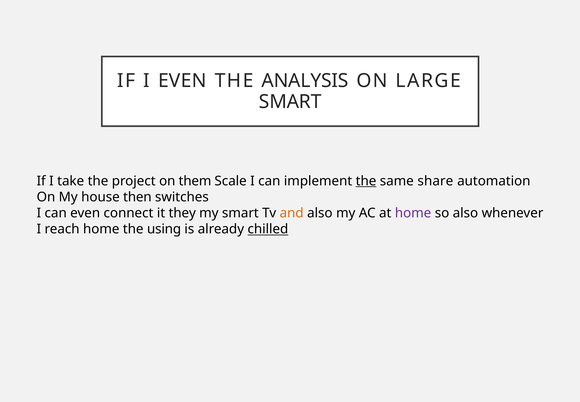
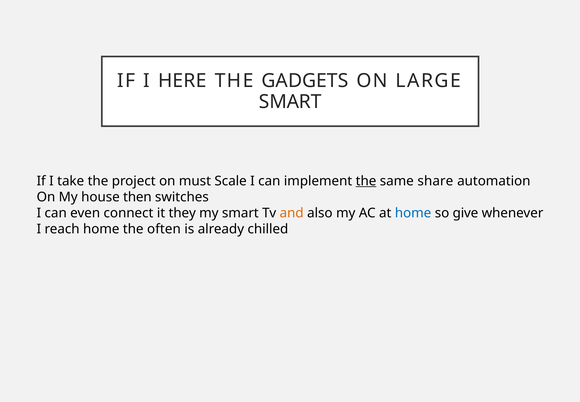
I EVEN: EVEN -> HERE (182, 81)
ANALYSIS: ANALYSIS -> GADGETS (305, 81)
them: them -> must (195, 181)
home colour: purple -> blue (413, 213)
so also: also -> give (465, 213)
using: using -> often (164, 229)
chilled underline: present -> none (268, 229)
